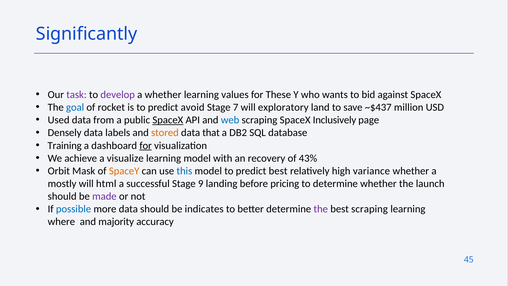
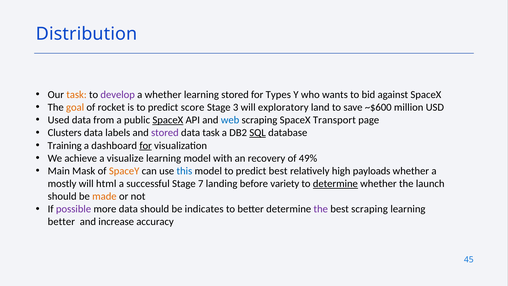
Significantly: Significantly -> Distribution (87, 34)
task colour: purple -> orange (77, 95)
learning values: values -> stored (235, 95)
These: These -> Types (278, 95)
goal colour: blue -> orange (75, 107)
avoid: avoid -> score (193, 107)
7: 7 -> 3 (236, 107)
~$437: ~$437 -> ~$600 (378, 107)
Inclusively: Inclusively -> Transport (334, 120)
Densely: Densely -> Clusters (65, 133)
stored colour: orange -> purple (165, 133)
data that: that -> task (211, 133)
SQL underline: none -> present (258, 133)
43%: 43% -> 49% (308, 158)
Orbit: Orbit -> Main (59, 171)
variance: variance -> payloads (372, 171)
9: 9 -> 7 (201, 184)
pricing: pricing -> variety (285, 184)
determine underline: none -> present (335, 184)
made colour: purple -> orange (104, 196)
possible colour: blue -> purple (74, 209)
where: where -> better (61, 222)
majority: majority -> increase (116, 222)
